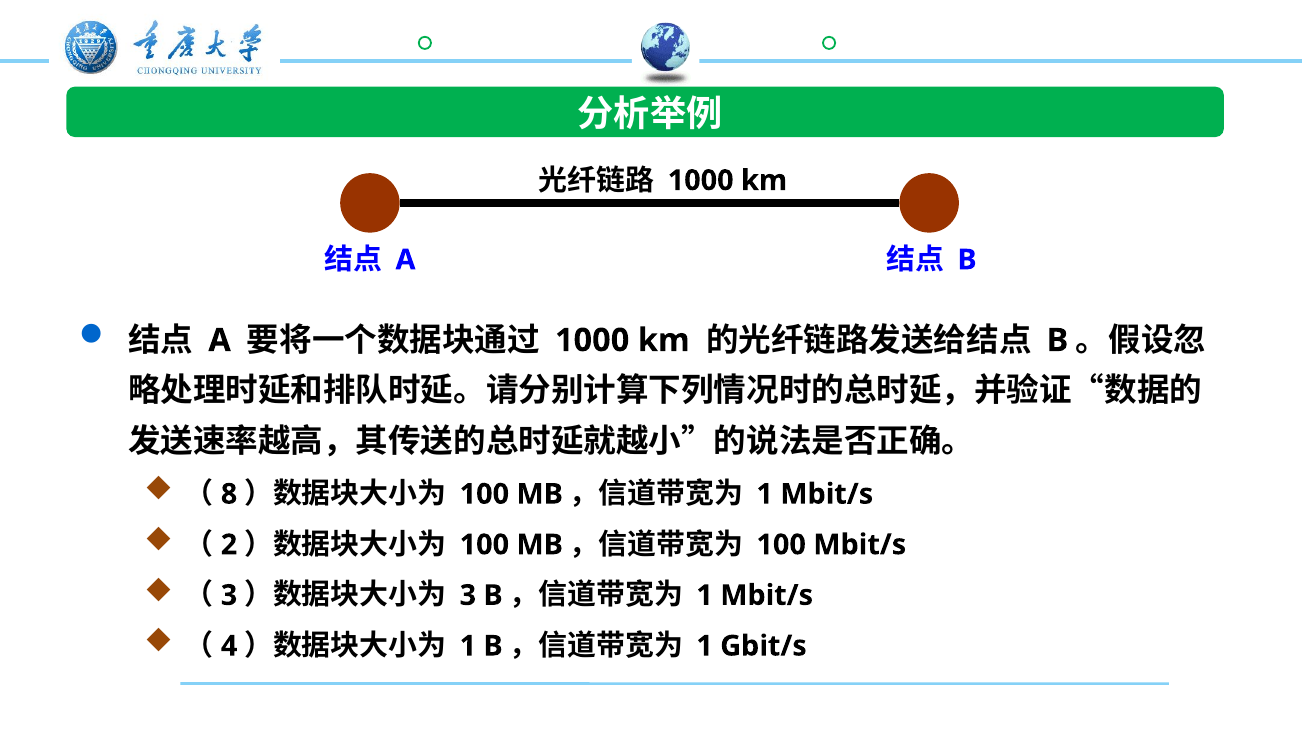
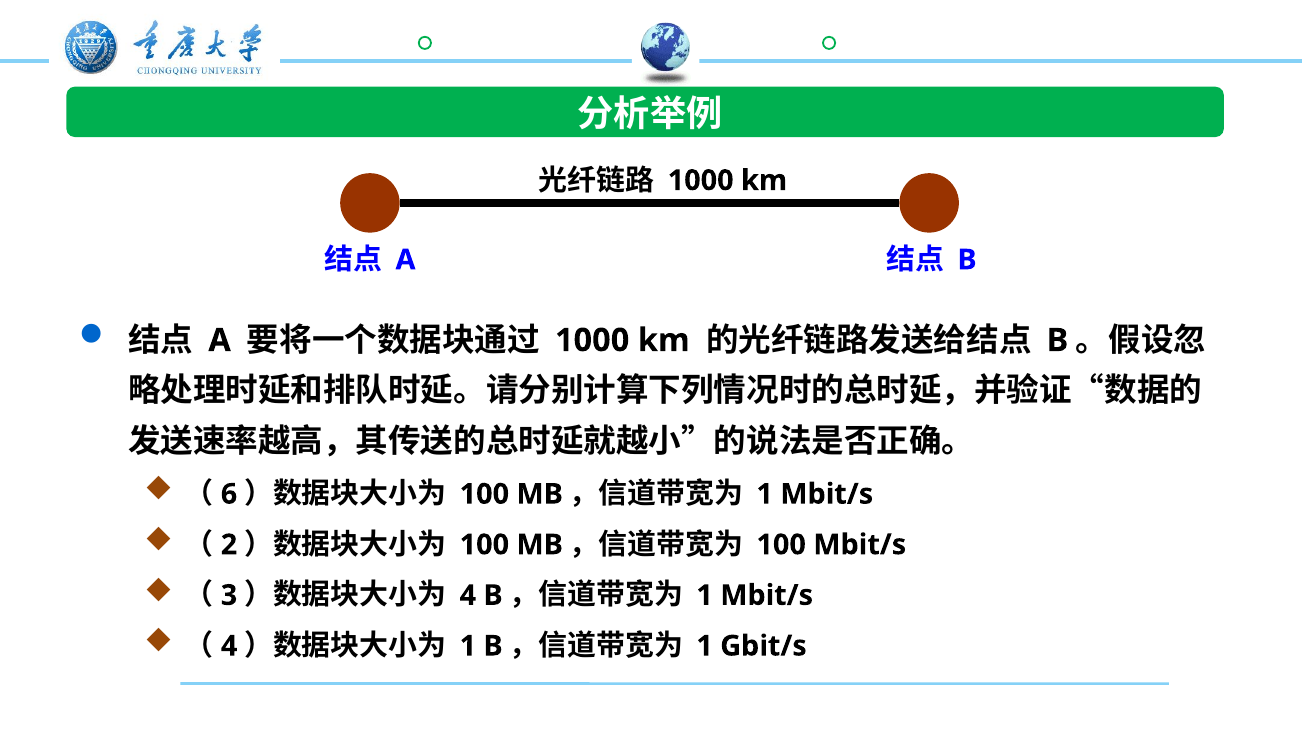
8: 8 -> 6 (229, 494)
3: 3 -> 4 (468, 596)
